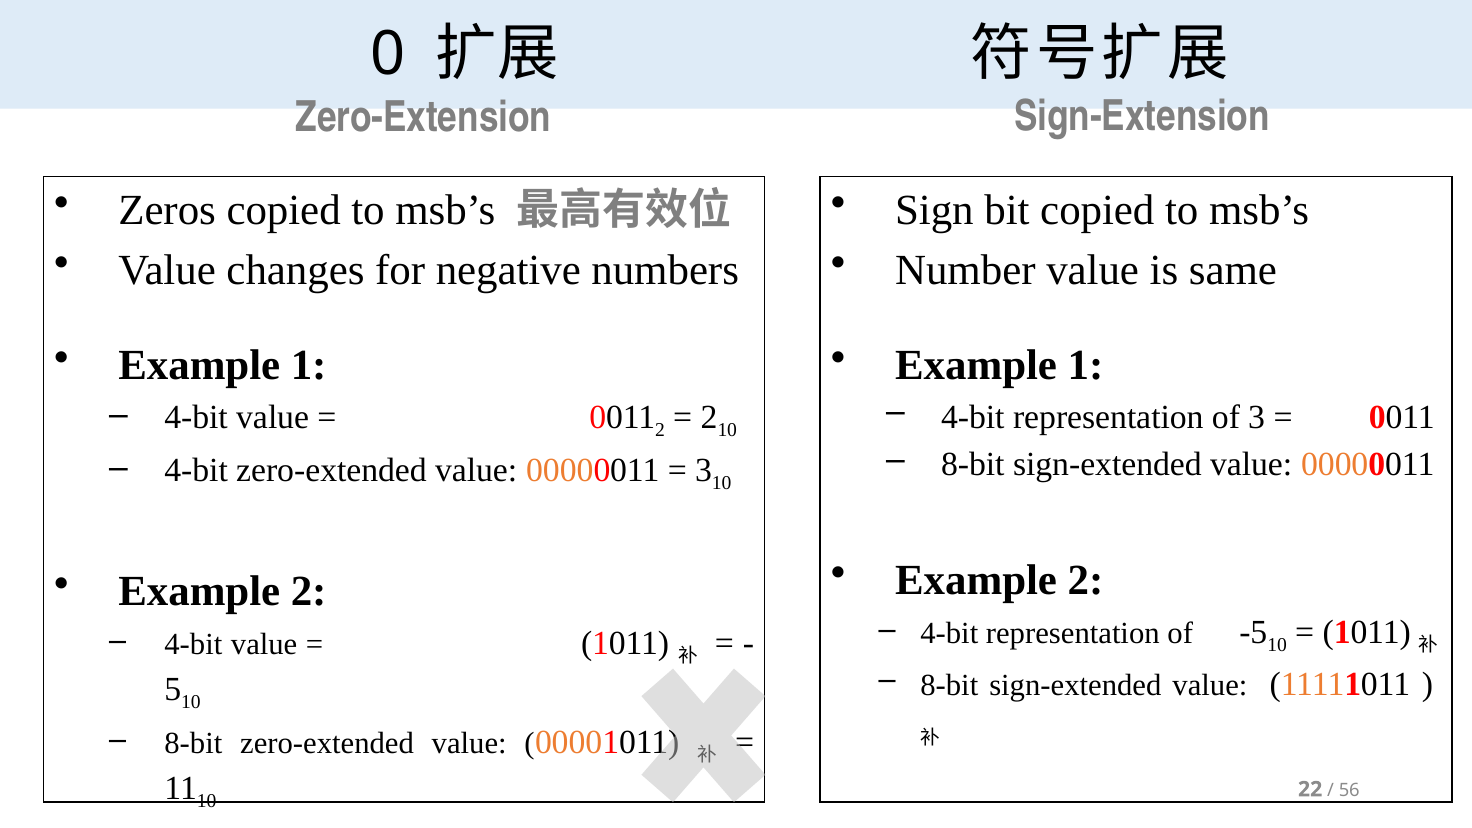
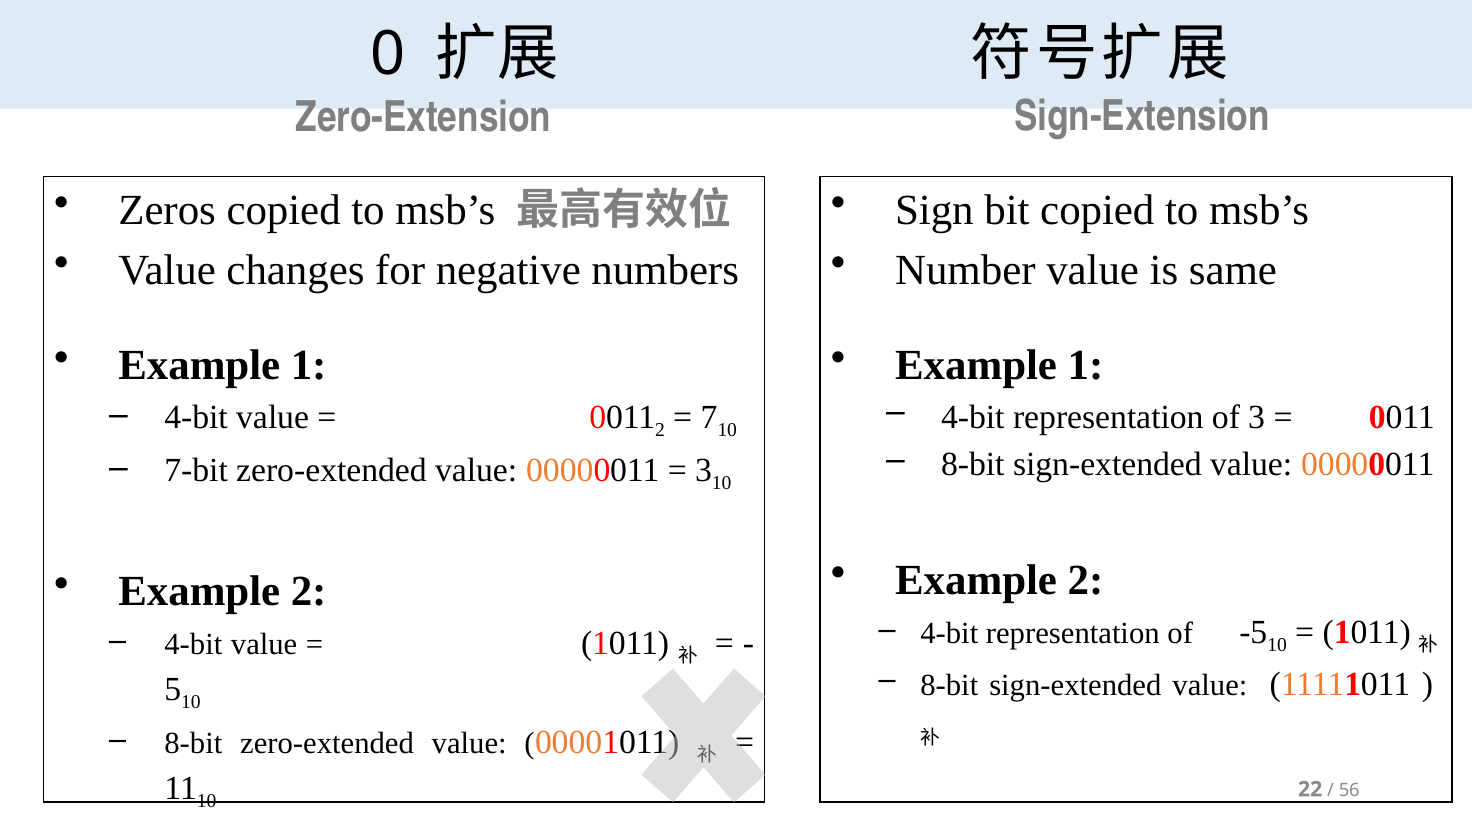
2: 2 -> 7 (709, 417)
4-bit: 4-bit -> 7-bit (196, 470)
